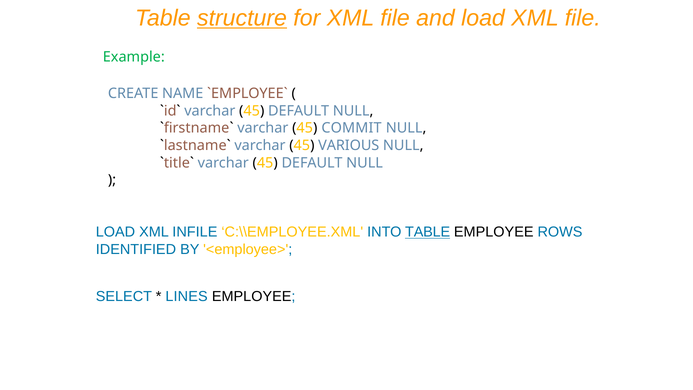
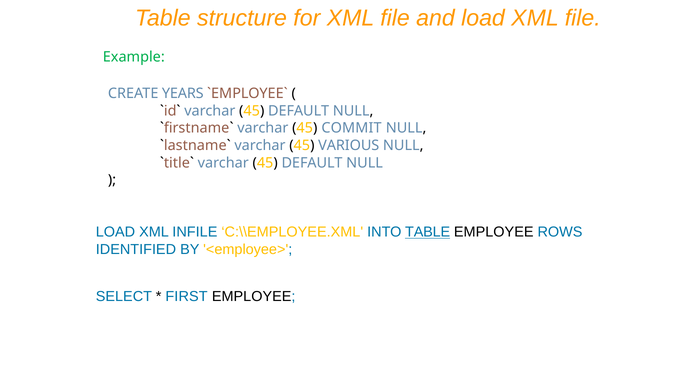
structure underline: present -> none (242, 18)
NAME: NAME -> YEARS (183, 93)
LINES: LINES -> FIRST (187, 296)
